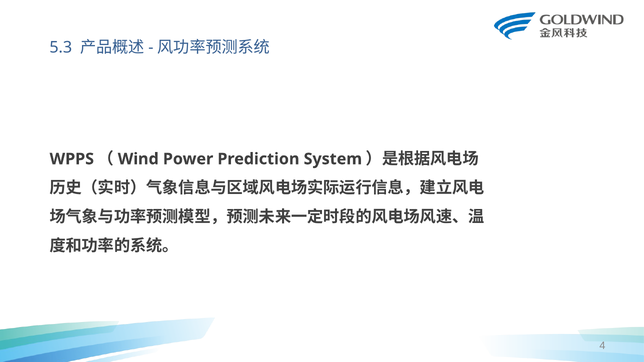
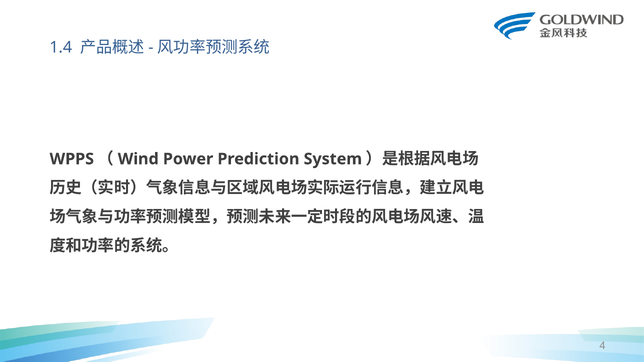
5.3: 5.3 -> 1.4 (61, 48)
